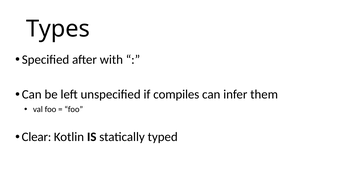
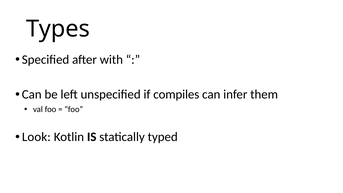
Clear: Clear -> Look (36, 137)
